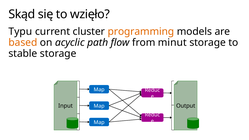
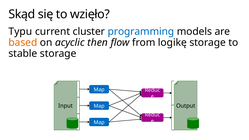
programming colour: orange -> blue (141, 32)
path: path -> then (98, 43)
minut: minut -> logikę (172, 43)
